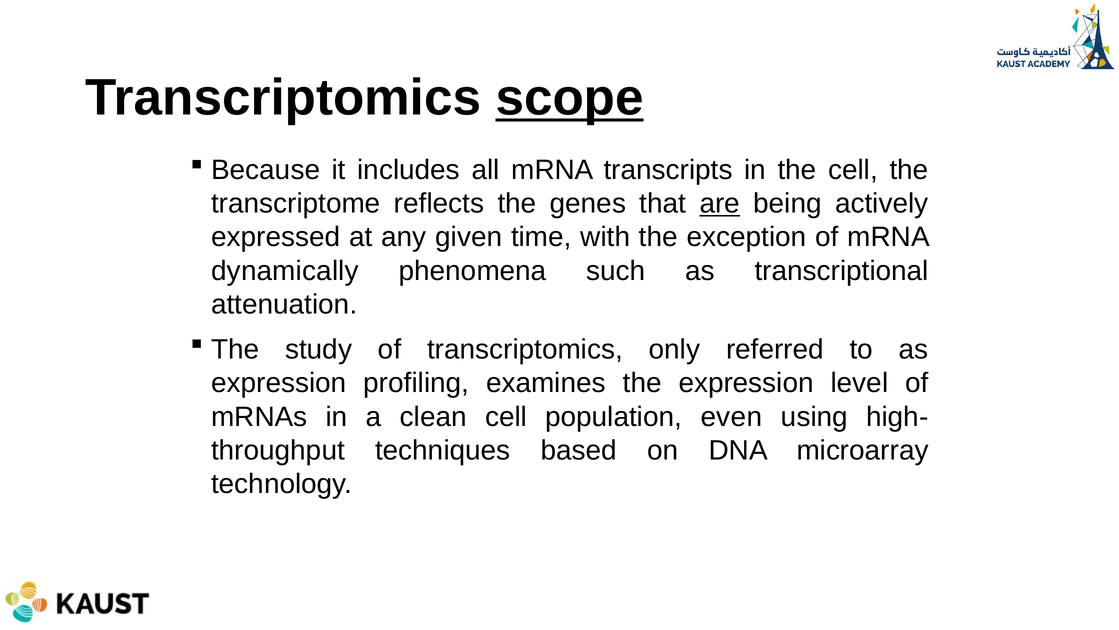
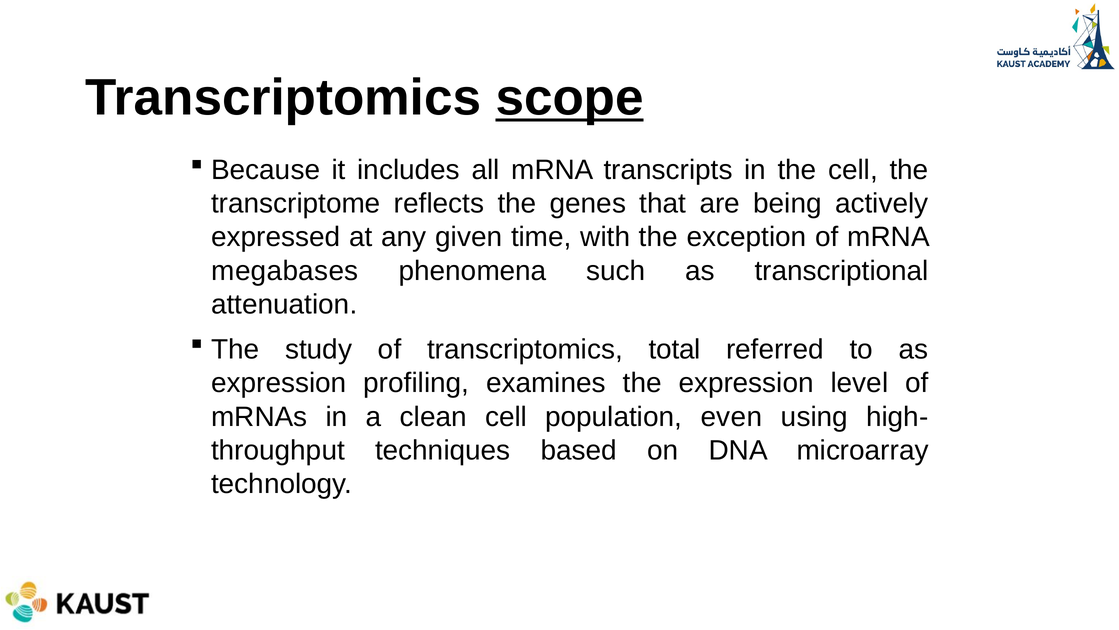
are underline: present -> none (720, 203)
dynamically: dynamically -> megabases (285, 271)
only: only -> total (675, 349)
